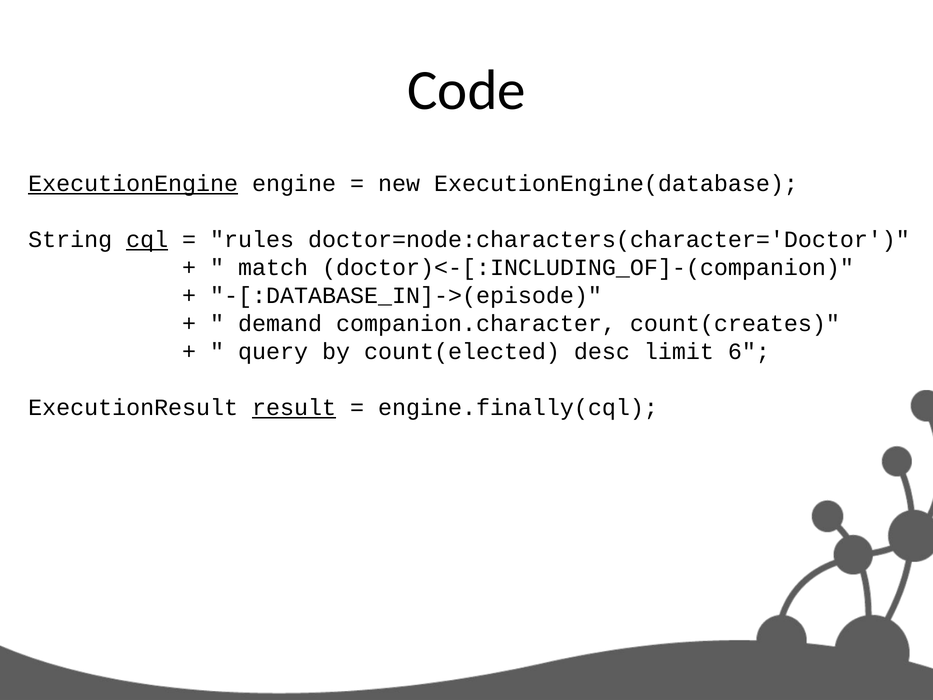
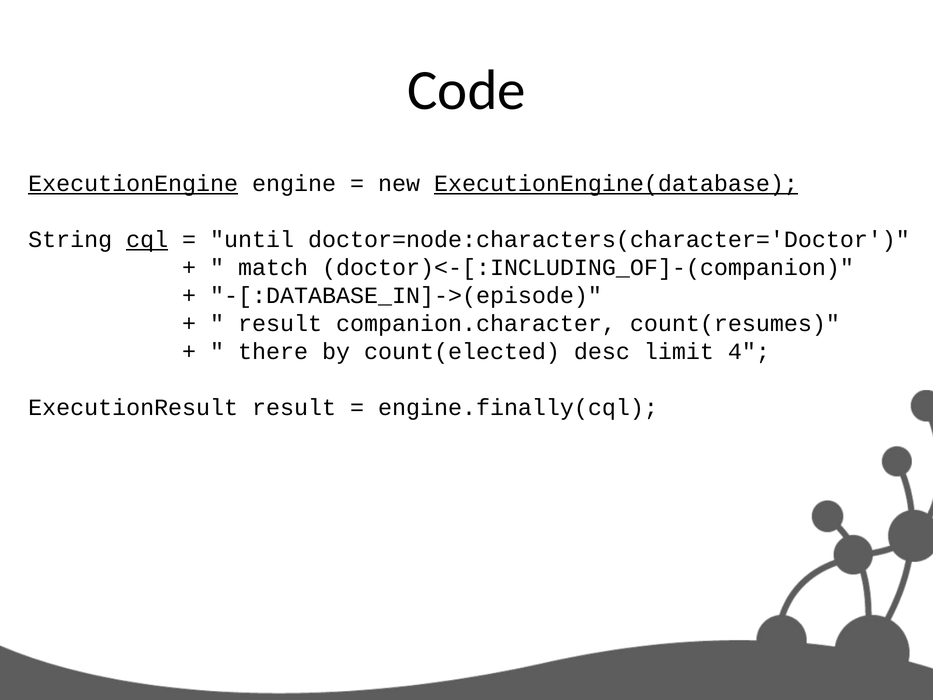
ExecutionEngine(database underline: none -> present (616, 184)
rules: rules -> until (252, 240)
demand: demand -> result (280, 324)
count(creates: count(creates -> count(resumes (735, 324)
query: query -> there (273, 352)
6: 6 -> 4 (749, 352)
result underline: present -> none (294, 407)
